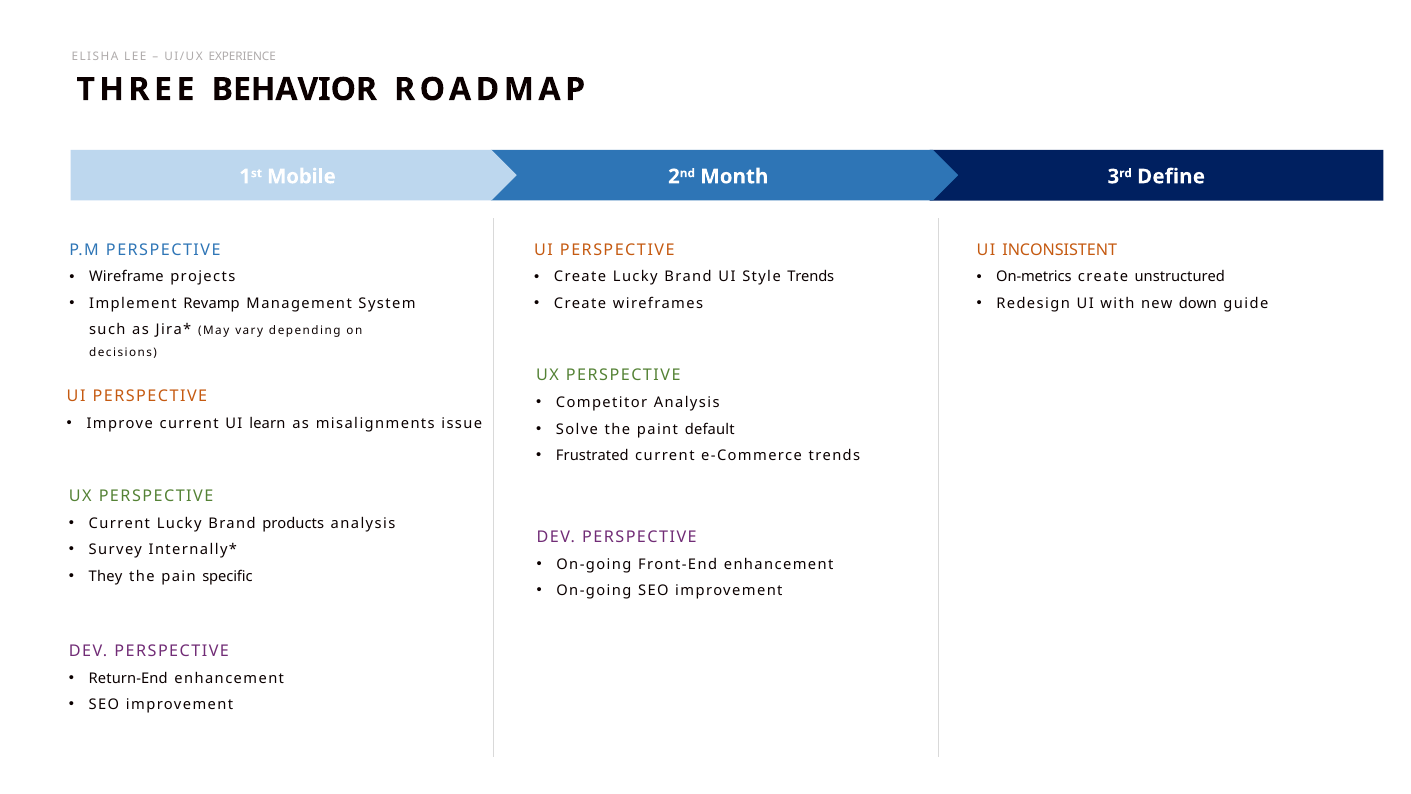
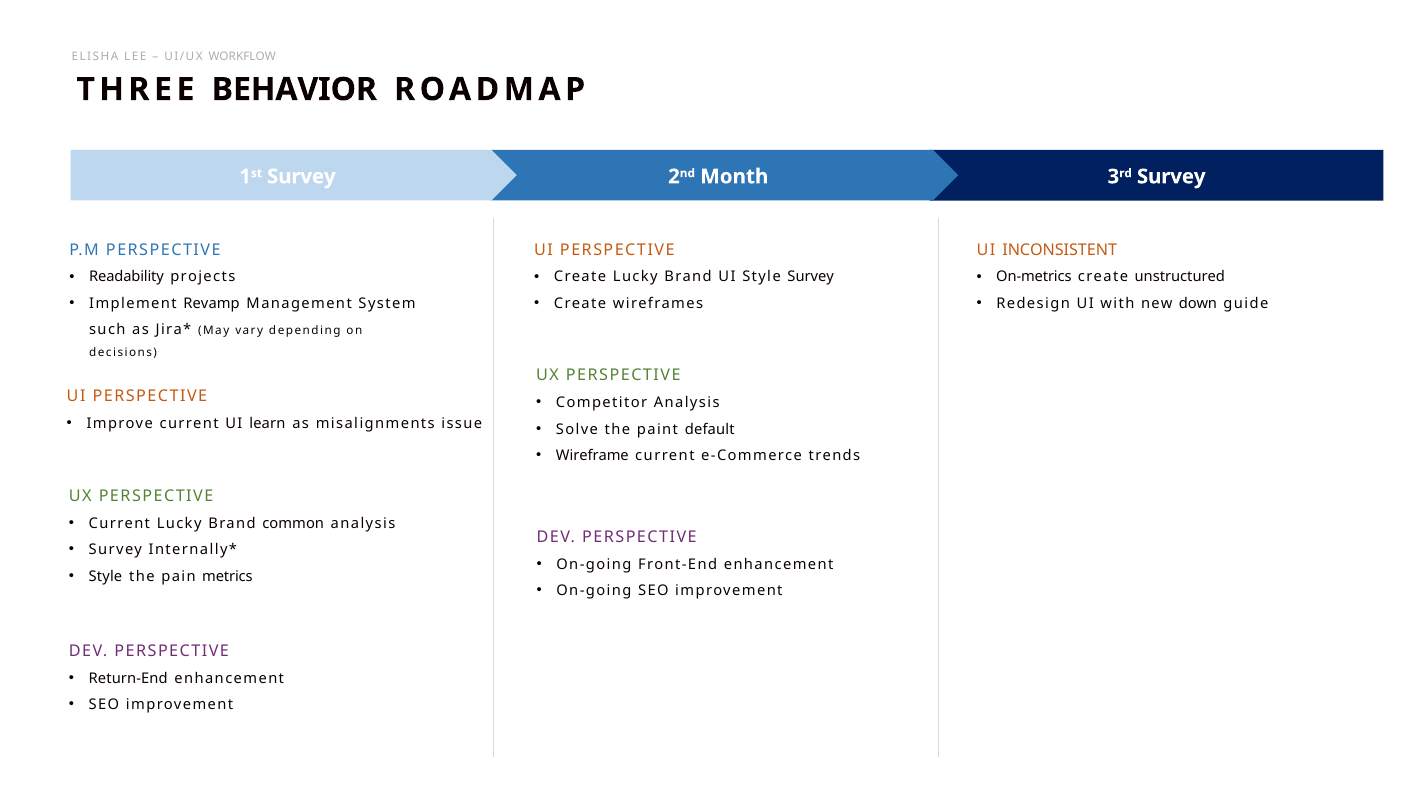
EXPERIENCE: EXPERIENCE -> WORKFLOW (242, 56)
1st Mobile: Mobile -> Survey (301, 176)
3rd Define: Define -> Survey (1171, 177)
Wireframe: Wireframe -> Readability (127, 277)
Style Trends: Trends -> Survey (811, 277)
Frustrated: Frustrated -> Wireframe (592, 456)
products: products -> common (293, 523)
They: They -> Style (106, 576)
specific: specific -> metrics (227, 576)
